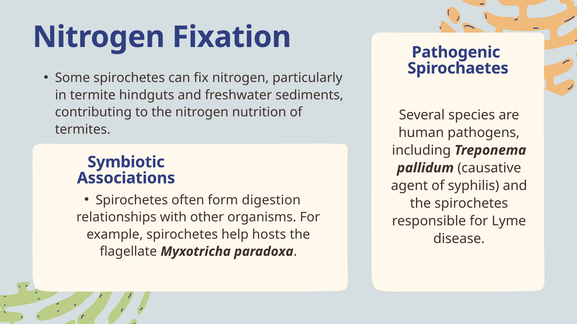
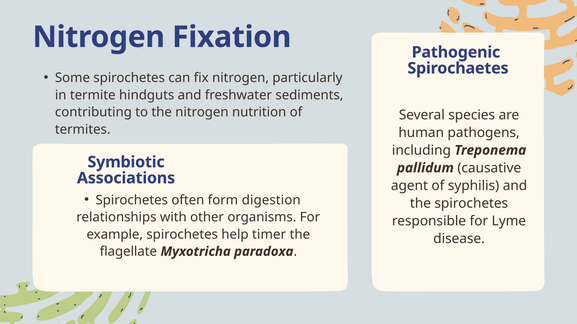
hosts: hosts -> timer (269, 235)
